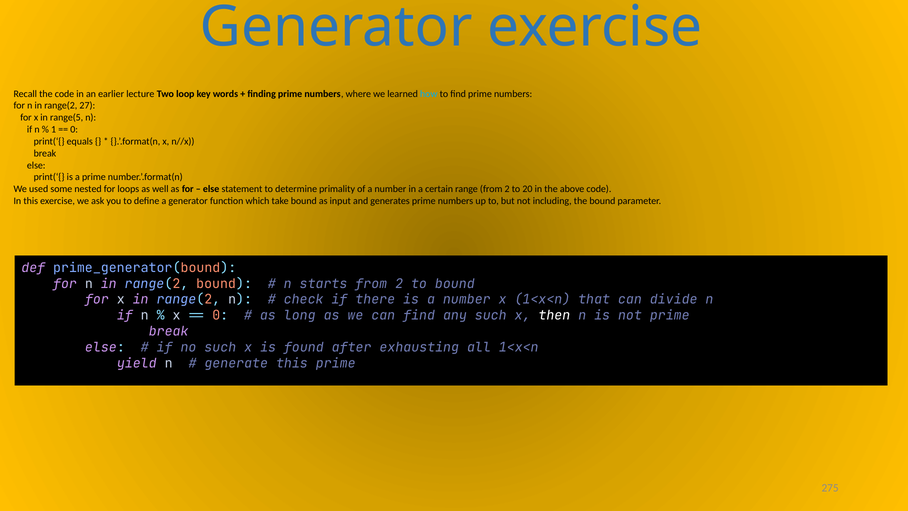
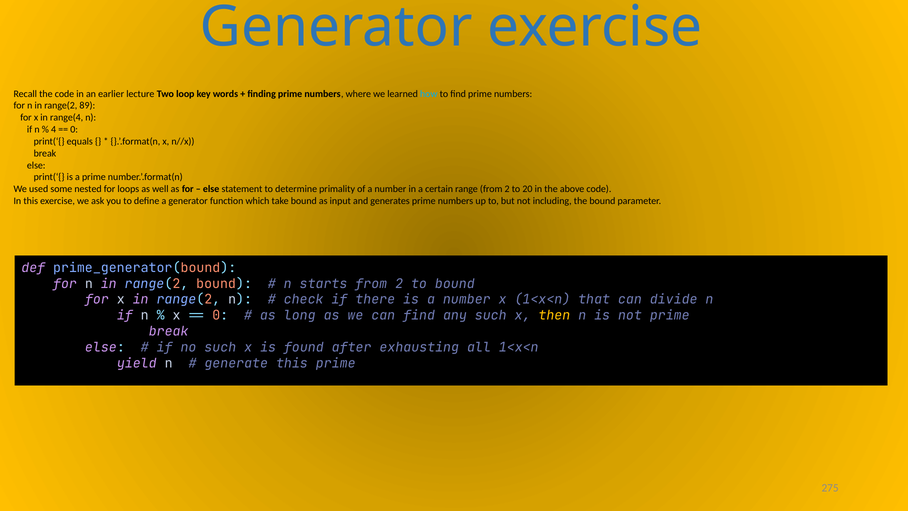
27: 27 -> 89 (87, 106)
range(5: range(5 -> range(4 (67, 118)
1: 1 -> 4 (54, 129)
then colour: white -> yellow (554, 315)
